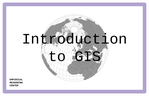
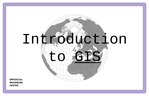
GIS underline: none -> present (88, 57)
